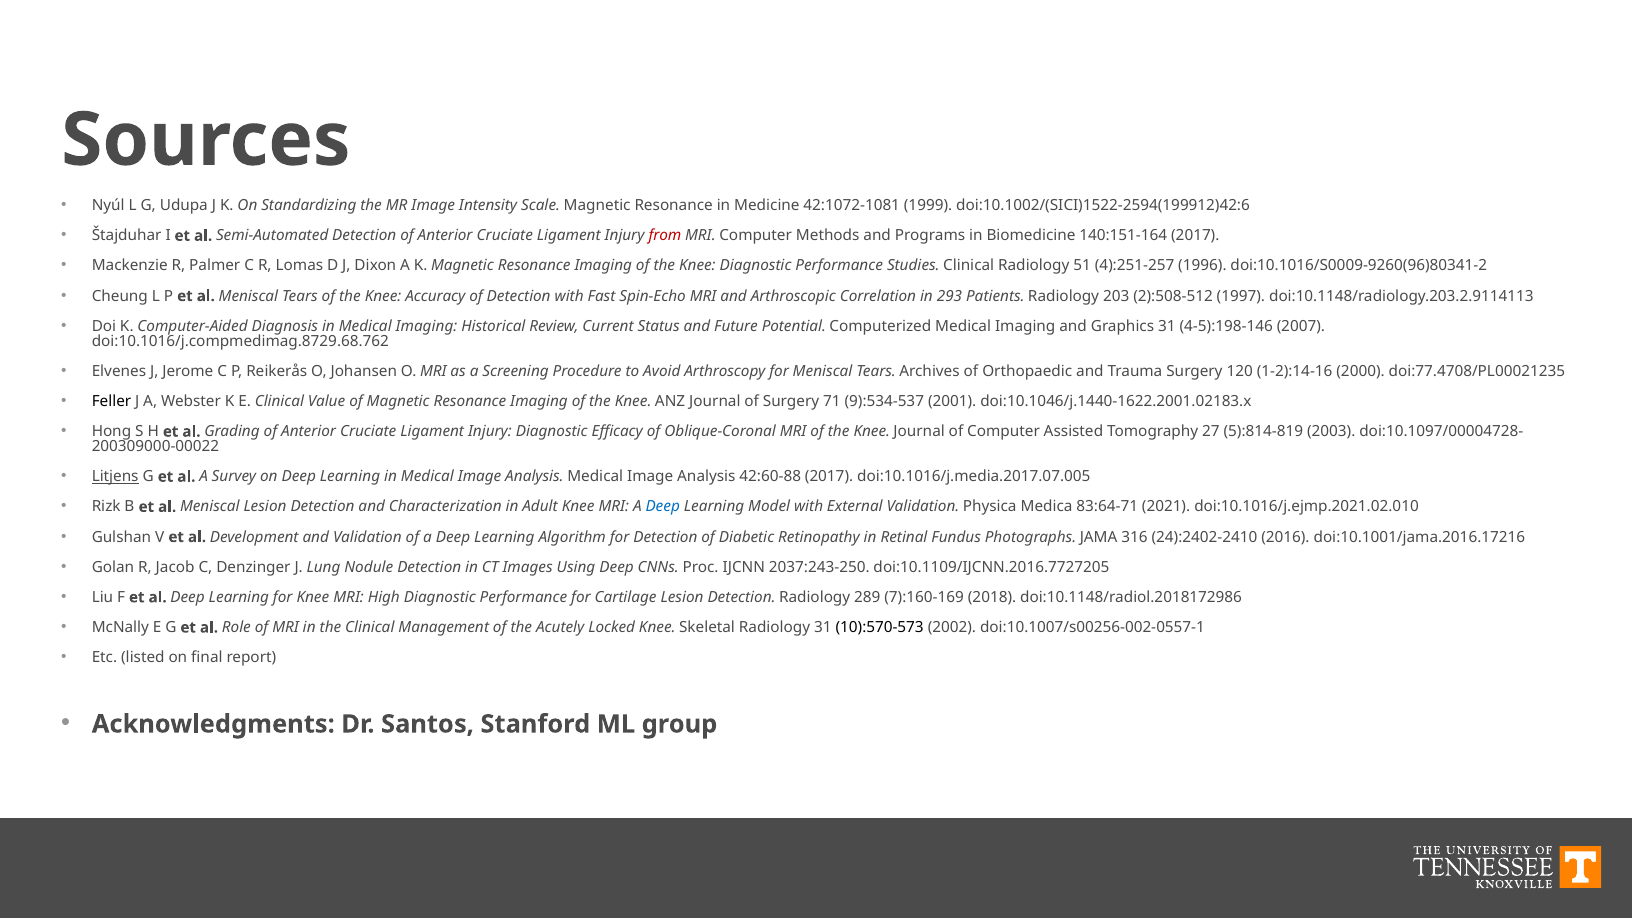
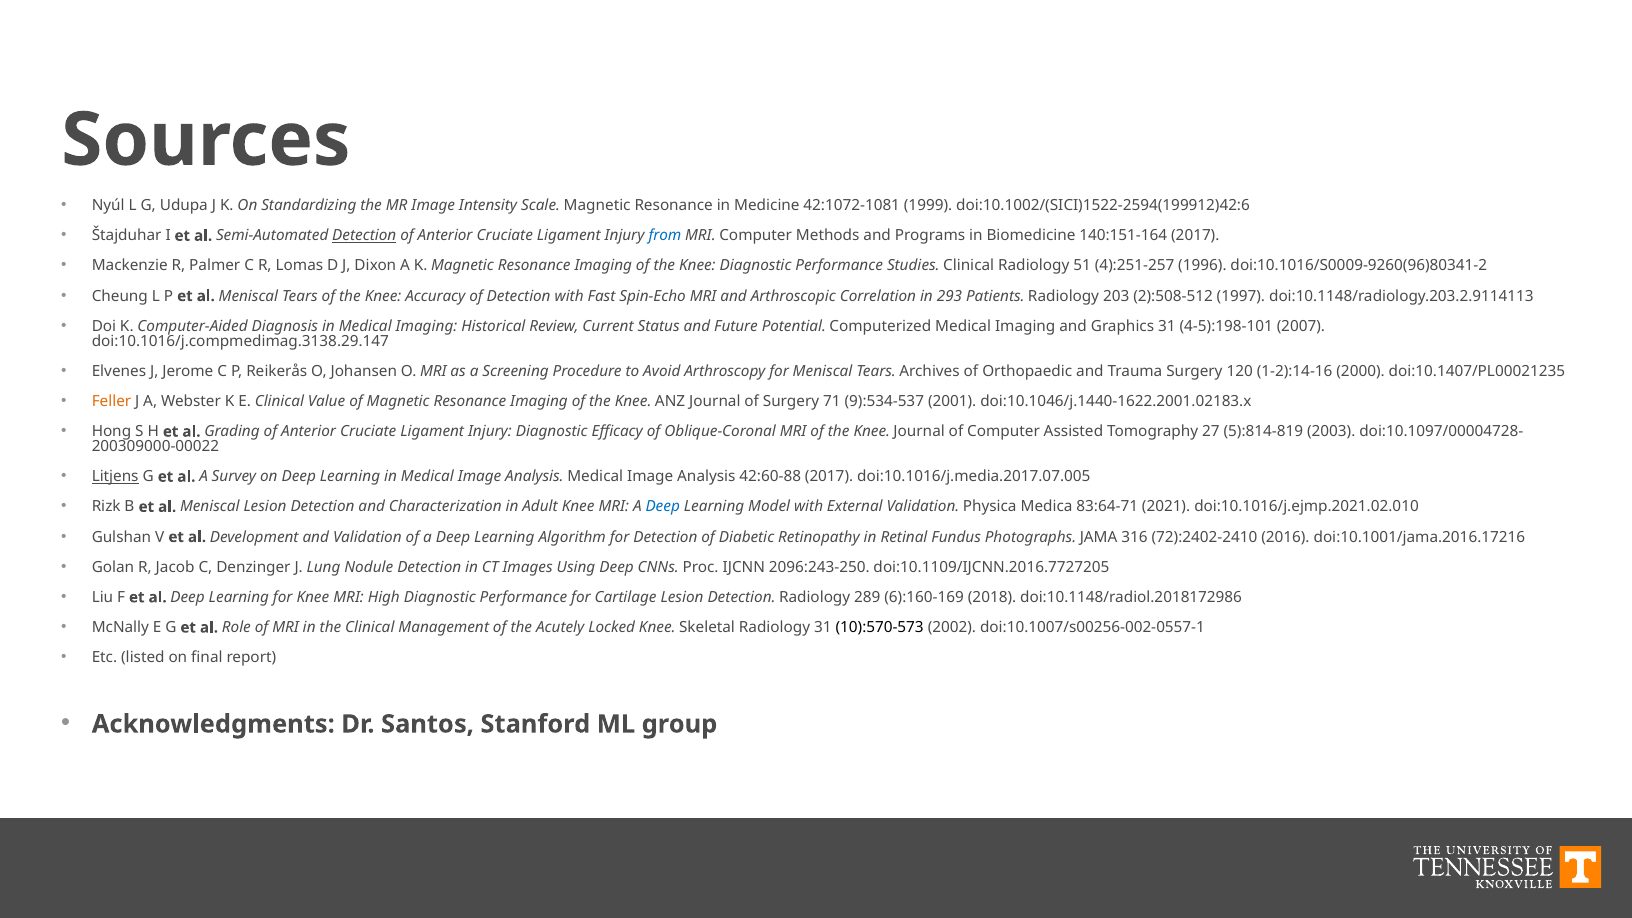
Detection underline: none -> present (364, 236)
from colour: red -> blue (665, 236)
4-5):198-146: 4-5):198-146 -> 4-5):198-101 (1226, 326)
doi:10.1016/j.compmedimag.8729.68.762: doi:10.1016/j.compmedimag.8729.68.762 -> doi:10.1016/j.compmedimag.3138.29.147 (240, 341)
doi:77.4708/PL00021235: doi:77.4708/PL00021235 -> doi:10.1407/PL00021235 (1477, 371)
Feller colour: black -> orange (112, 401)
24):2402-2410: 24):2402-2410 -> 72):2402-2410 (1204, 537)
2037:243-250: 2037:243-250 -> 2096:243-250 (819, 567)
7):160-169: 7):160-169 -> 6):160-169 (924, 597)
